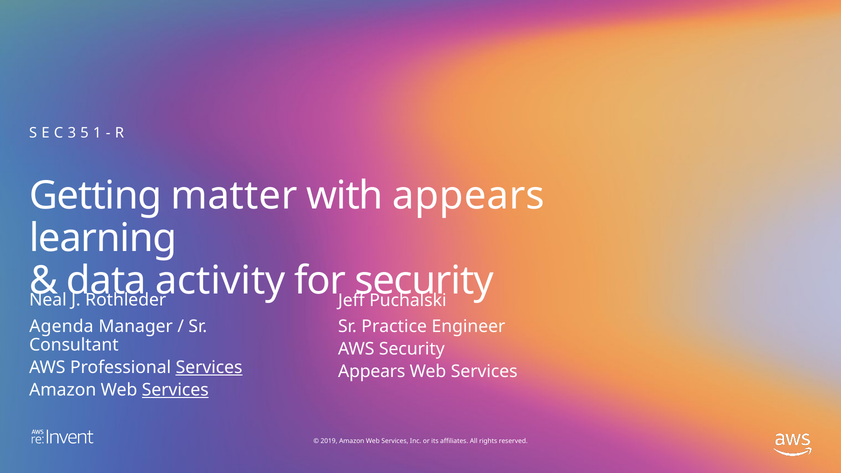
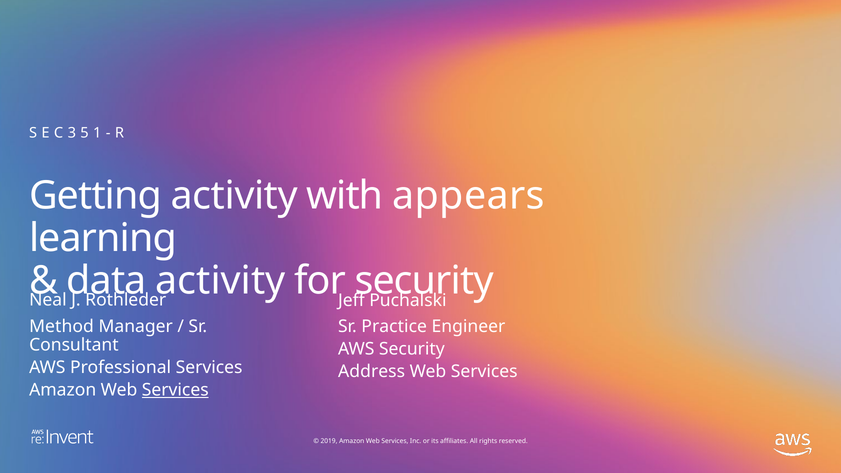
Getting matter: matter -> activity (234, 196)
Agenda: Agenda -> Method (62, 326)
Services underline: present -> none (209, 368)
Appears: Appears -> Address (372, 371)
